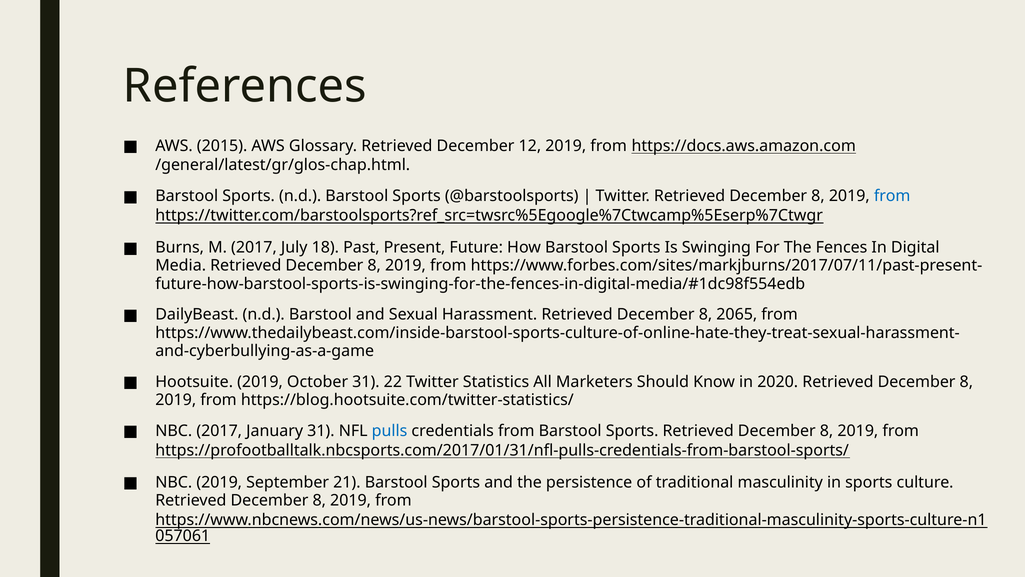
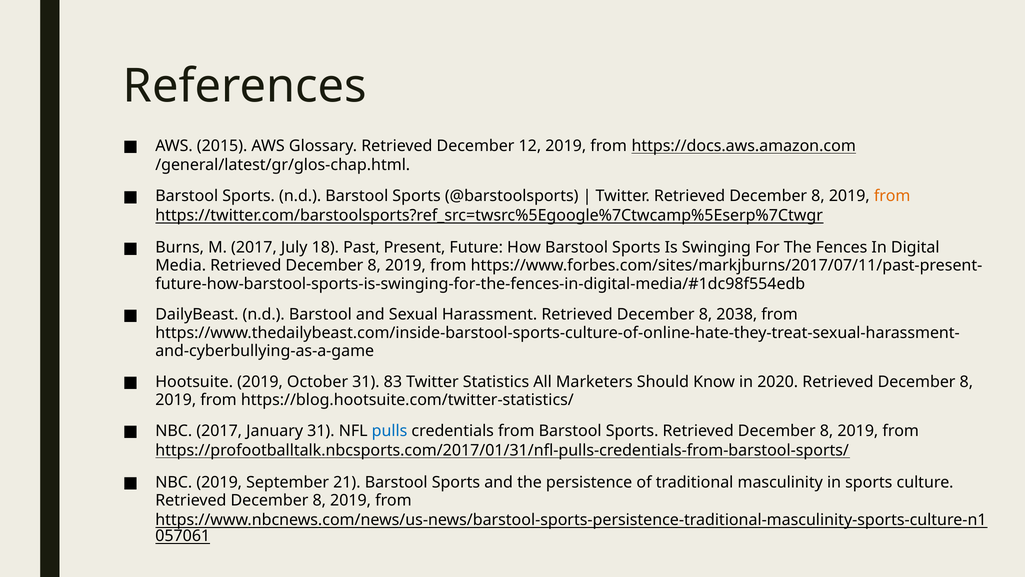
from colour: blue -> orange (892, 196)
2065: 2065 -> 2038 (737, 314)
22: 22 -> 83 (393, 381)
